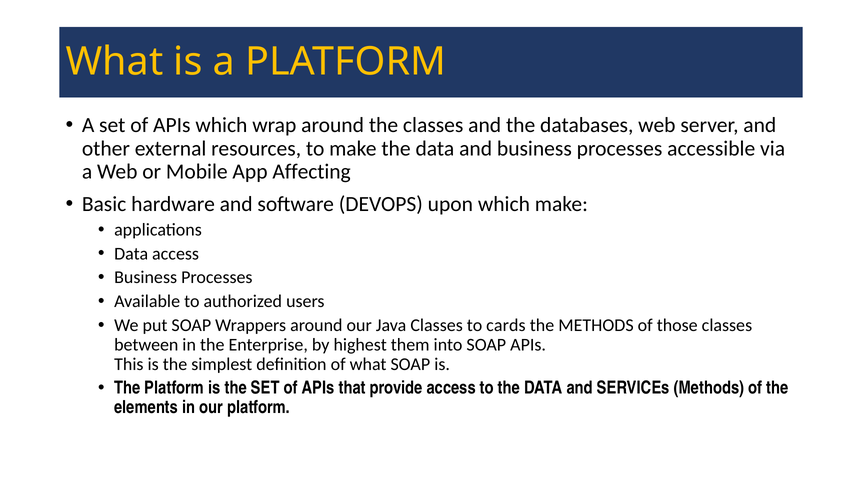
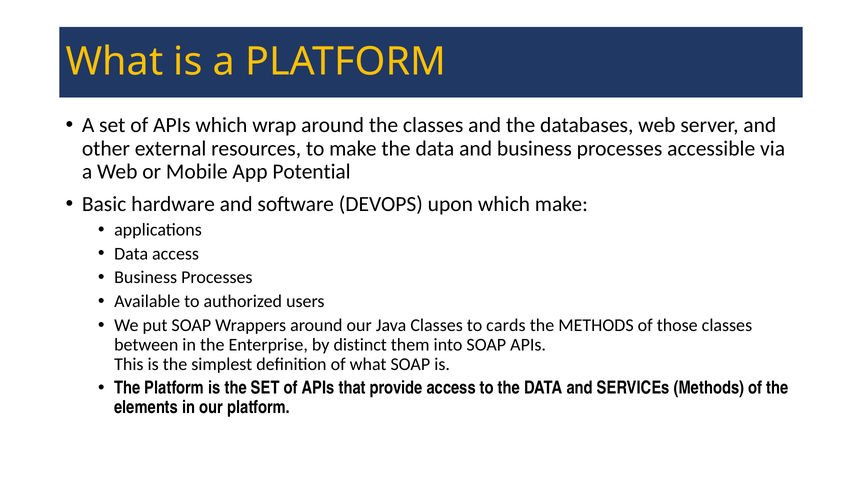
Affecting: Affecting -> Potential (312, 172)
highest: highest -> distinct (360, 345)
